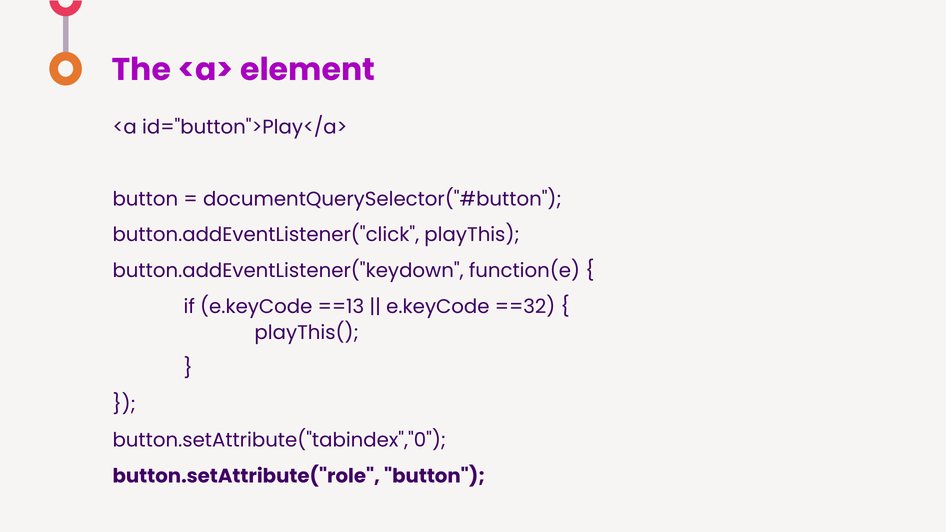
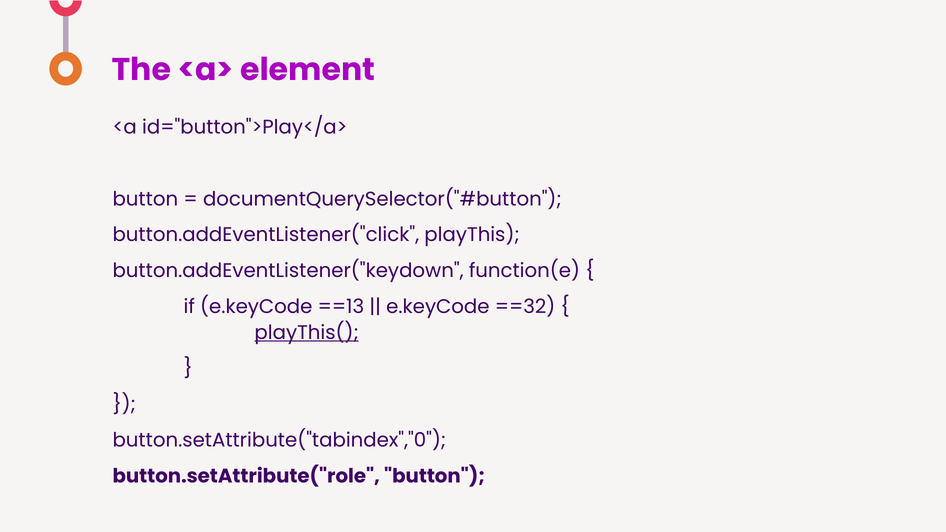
playThis( underline: none -> present (307, 333)
